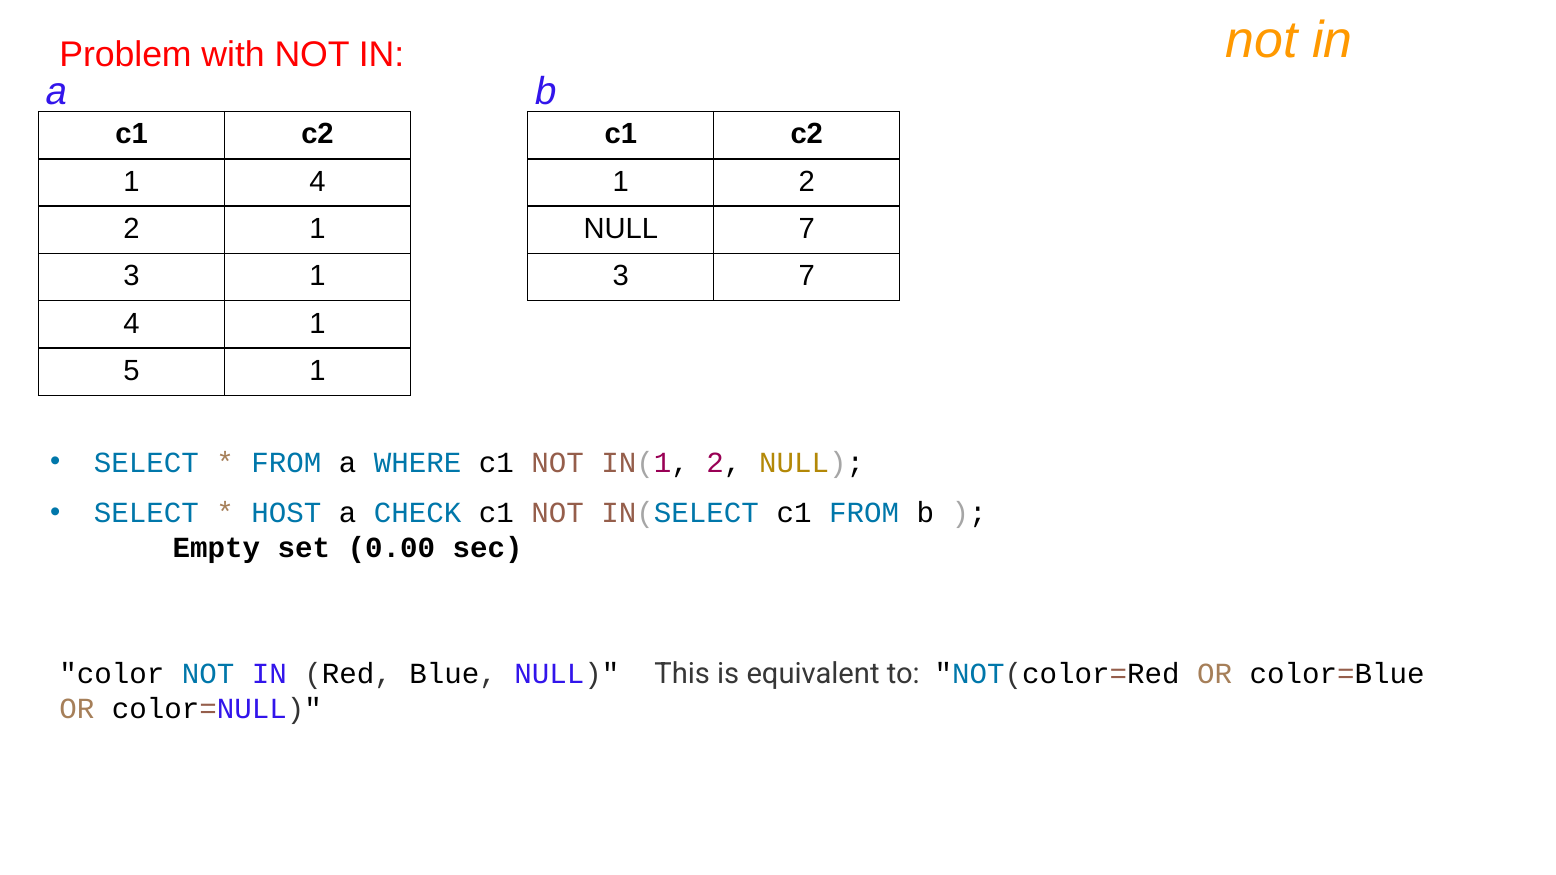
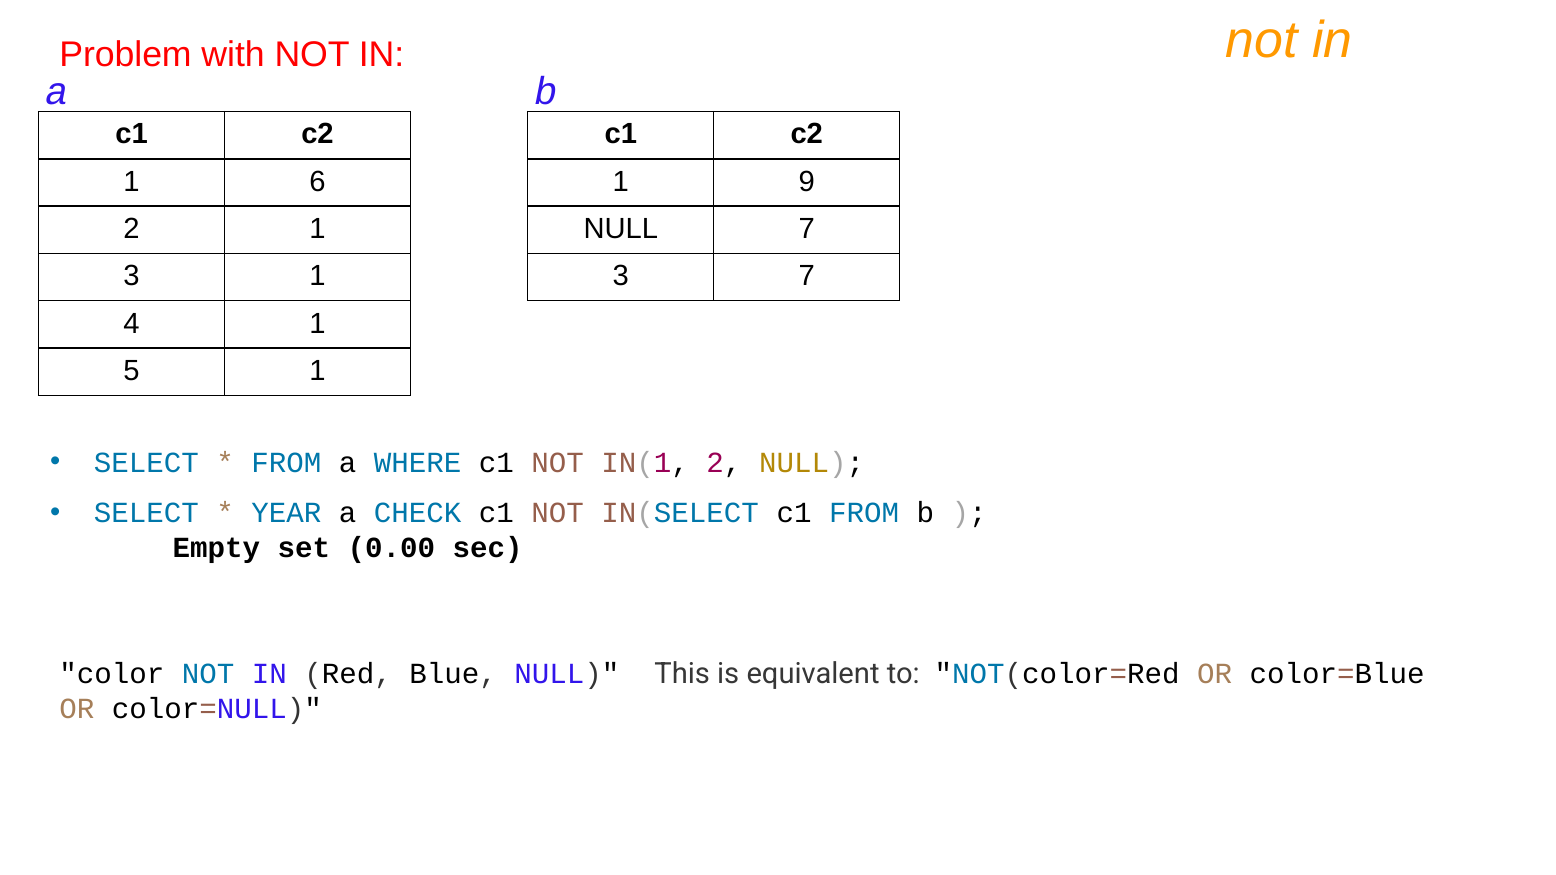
4: 4 -> 6 (318, 182)
1 2: 2 -> 9 (807, 182)
HOST: HOST -> YEAR (286, 513)
